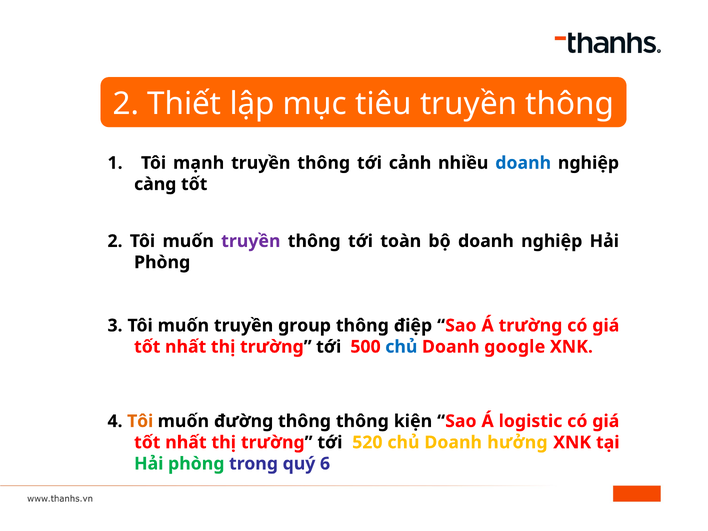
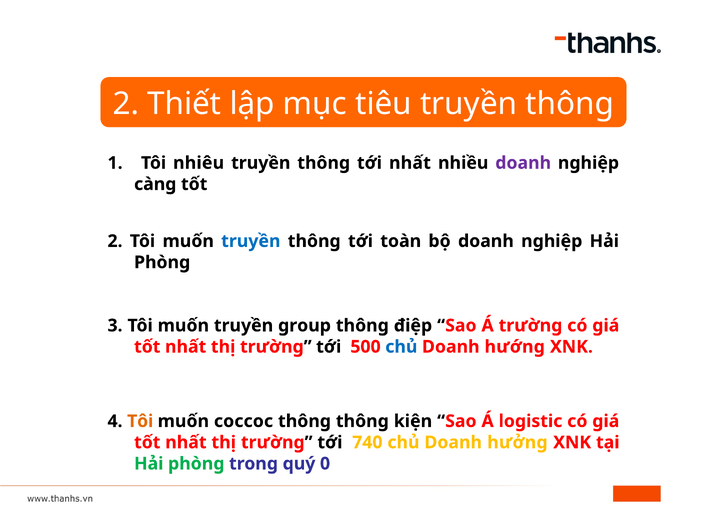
mạnh: mạnh -> nhiêu (199, 163)
tới cảnh: cảnh -> nhất (410, 163)
doanh colour: blue -> purple (523, 163)
truyền colour: purple -> blue (251, 241)
google: google -> hướng (515, 347)
đường: đường -> coccoc (244, 421)
520: 520 -> 740 (367, 442)
6: 6 -> 0 (325, 464)
